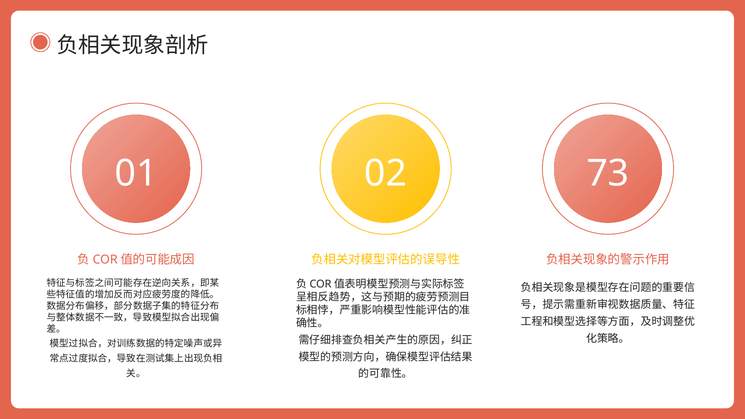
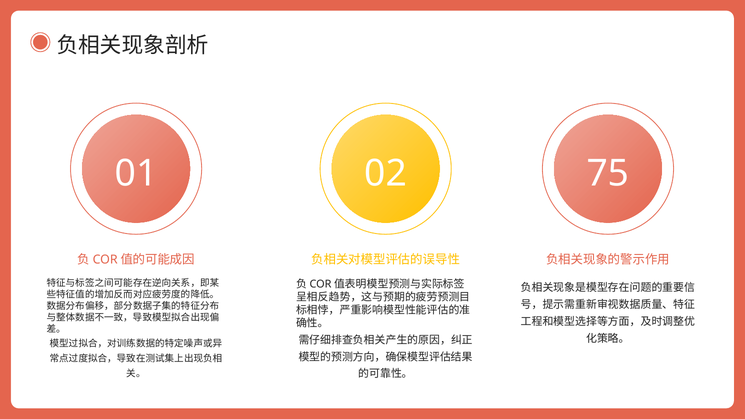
73: 73 -> 75 (608, 174)
